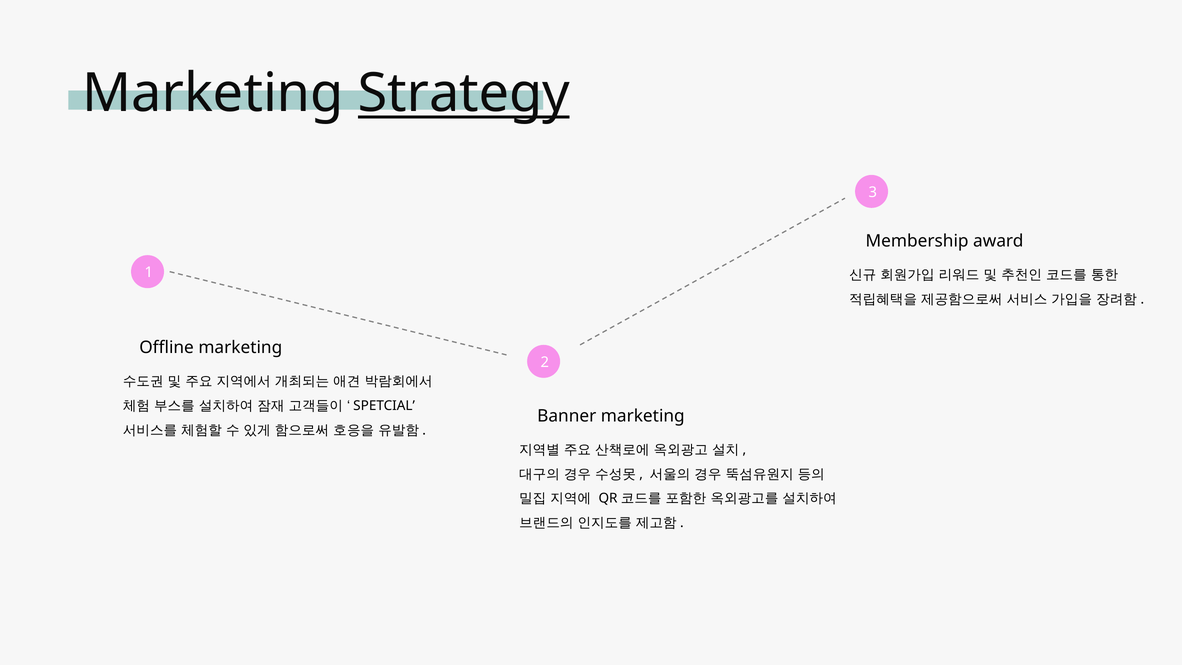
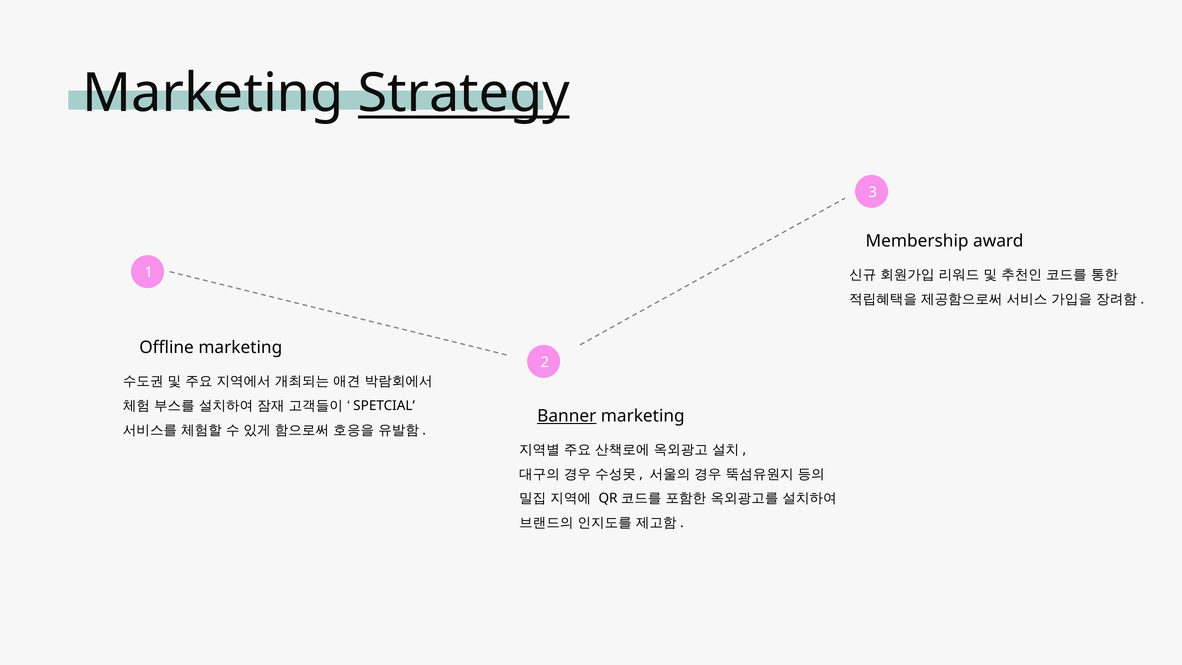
Banner underline: none -> present (567, 416)
